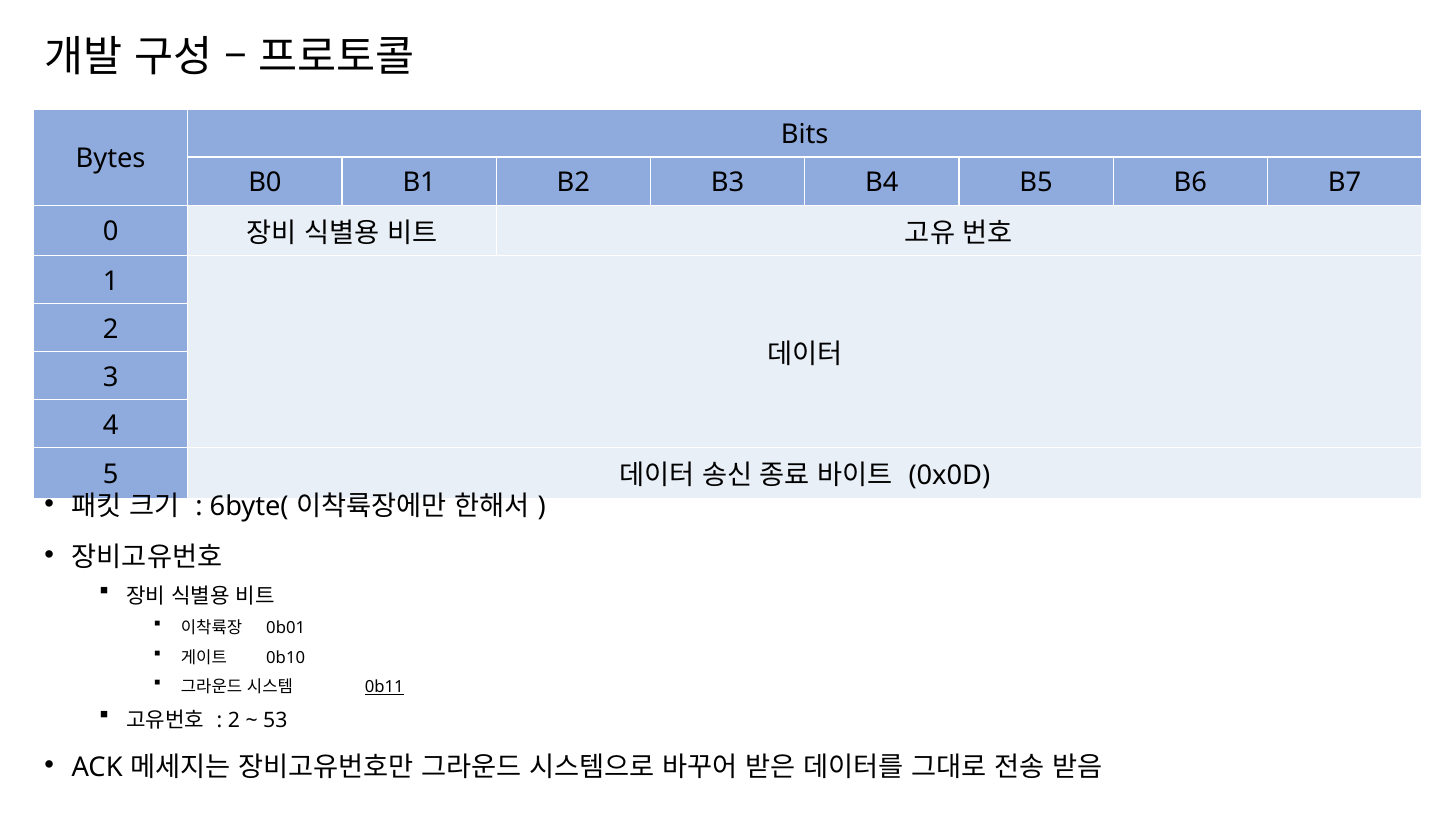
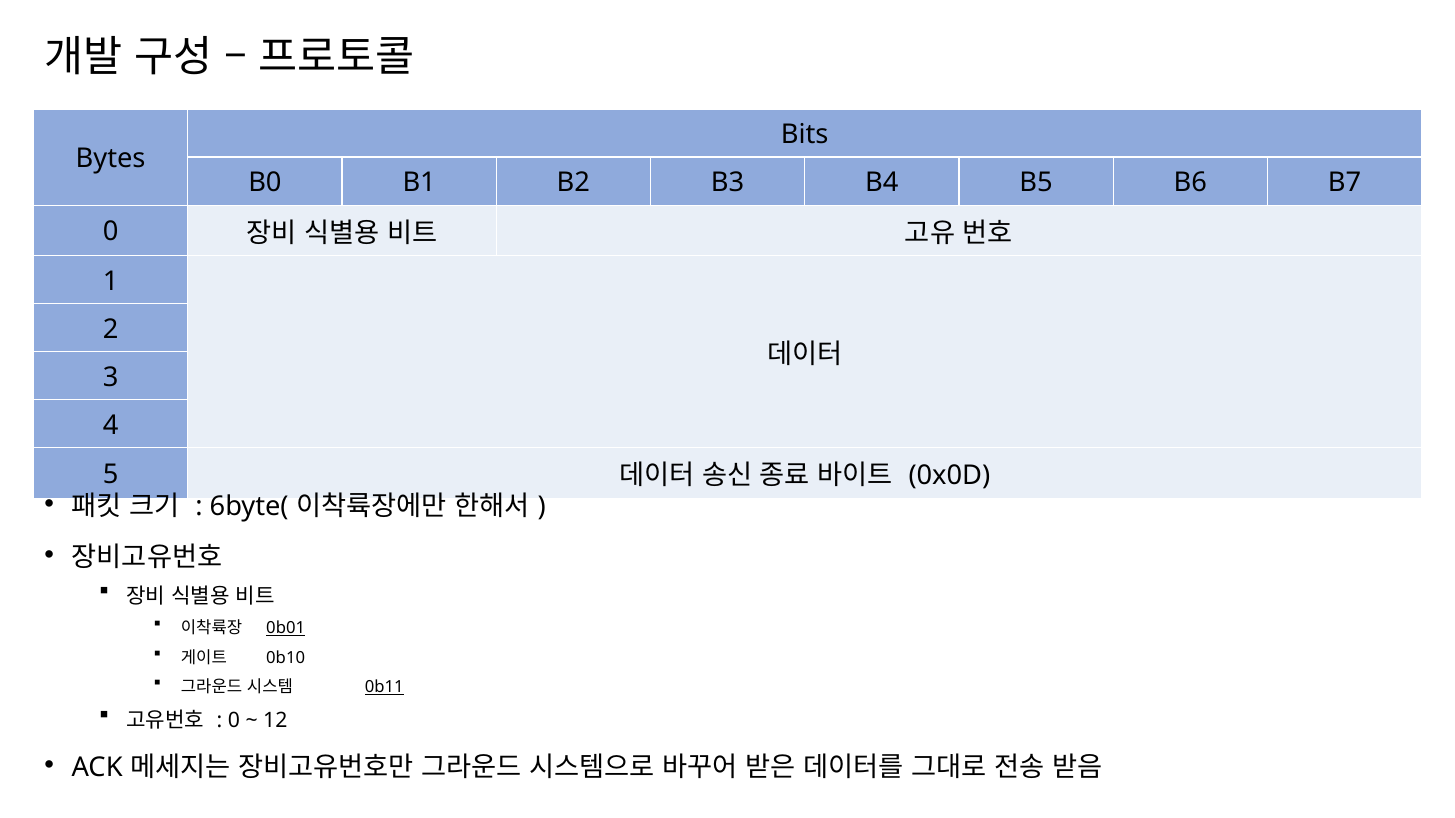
0b01 underline: none -> present (286, 629)
2: 2 -> 0 (234, 720)
53: 53 -> 12 (275, 720)
